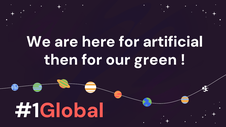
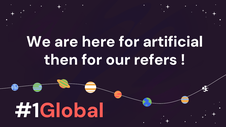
green: green -> refers (156, 60)
